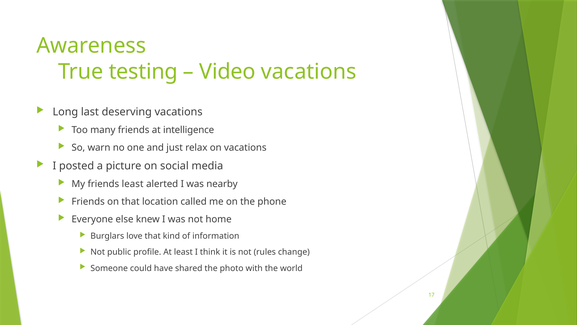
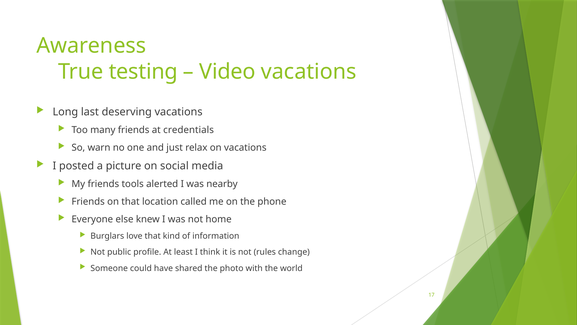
intelligence: intelligence -> credentials (189, 130)
friends least: least -> tools (133, 184)
